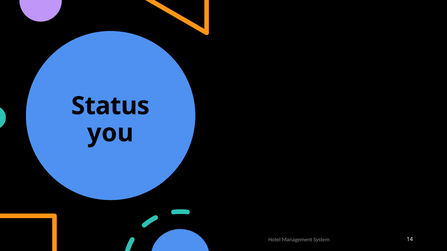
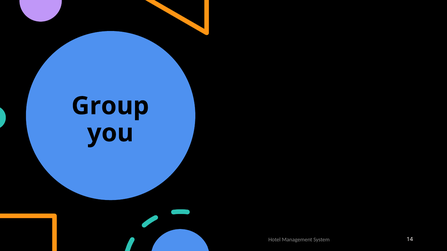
Status: Status -> Group (110, 106)
